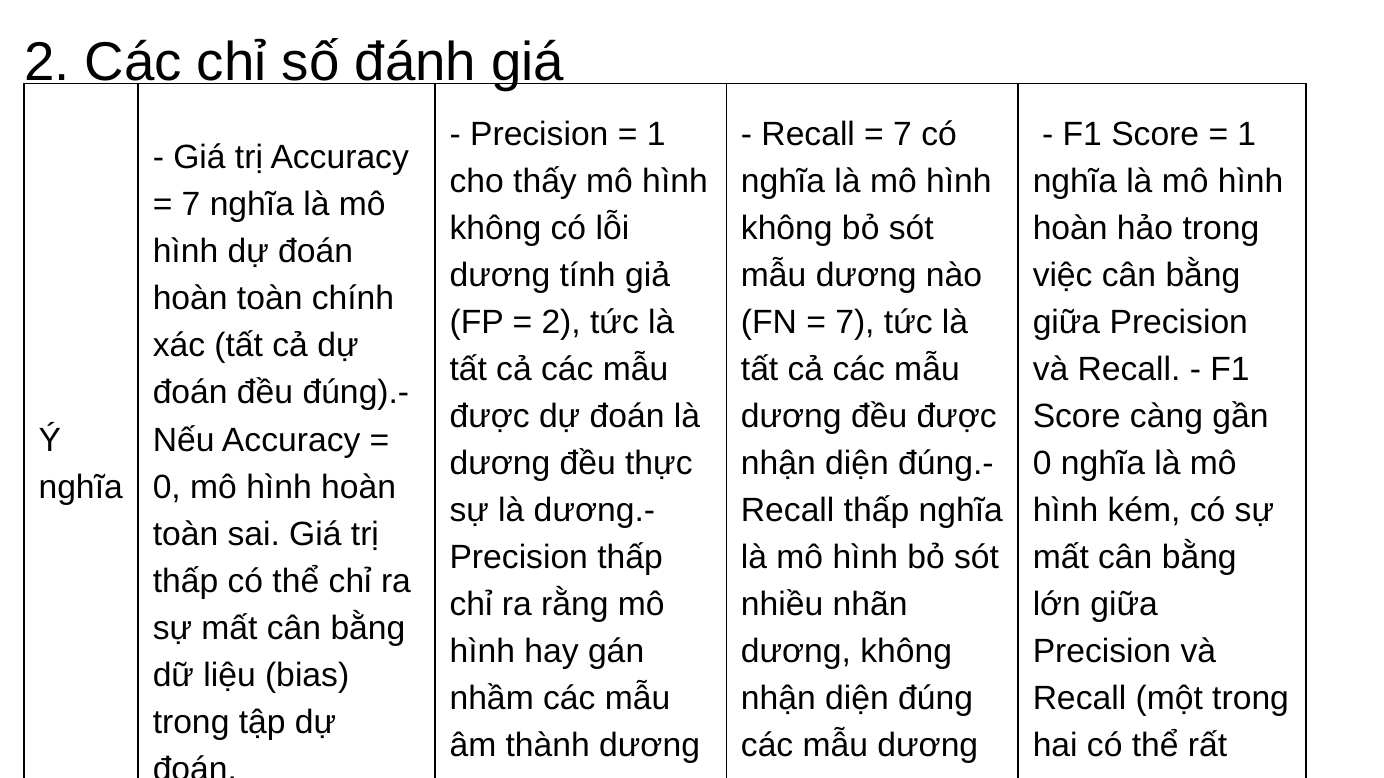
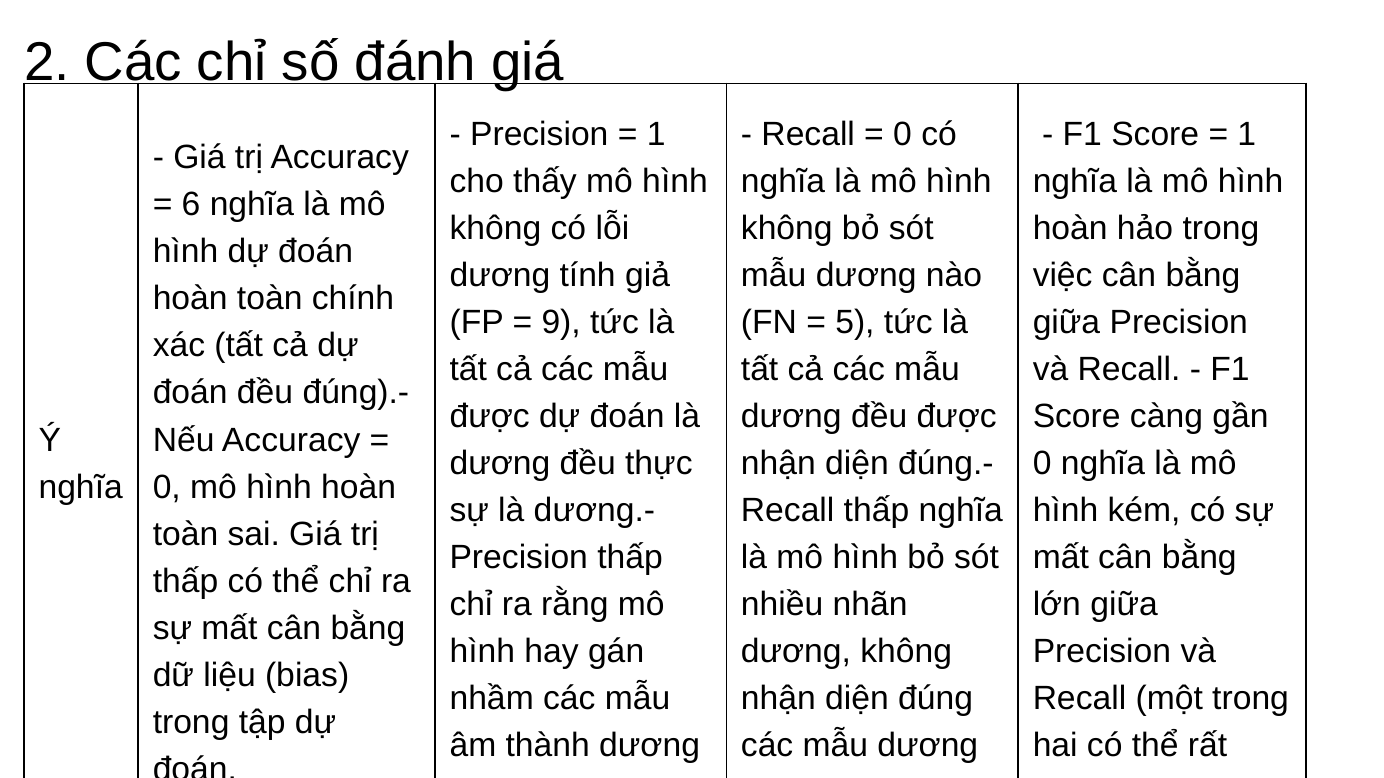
7: 7 -> 0 (903, 134)
7: 7 -> 6 (191, 205)
2: 2 -> 9 (561, 322)
7: 7 -> 5 (855, 322)
